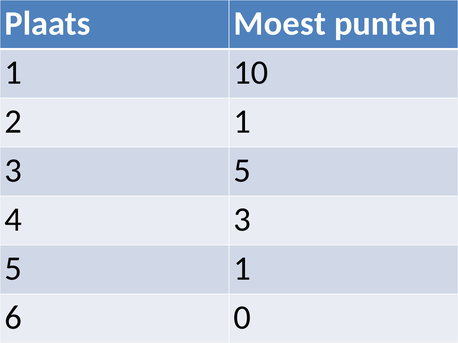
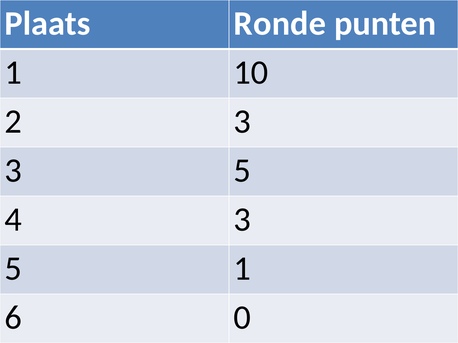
Moest: Moest -> Ronde (280, 24)
2 1: 1 -> 3 (242, 122)
